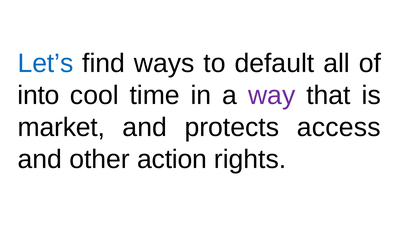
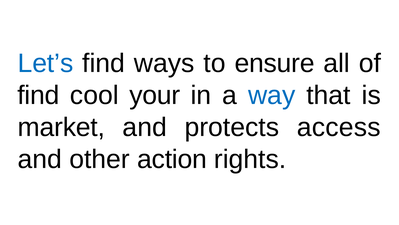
default: default -> ensure (275, 63)
into: into -> find (38, 95)
time: time -> your (155, 95)
way colour: purple -> blue (272, 95)
